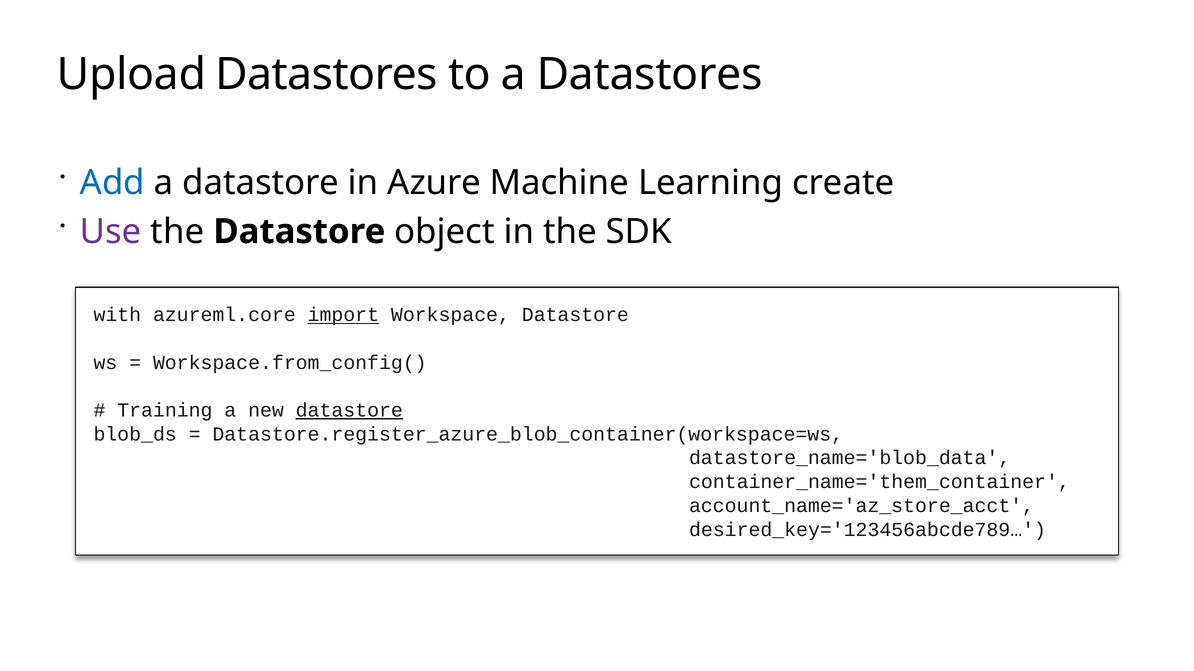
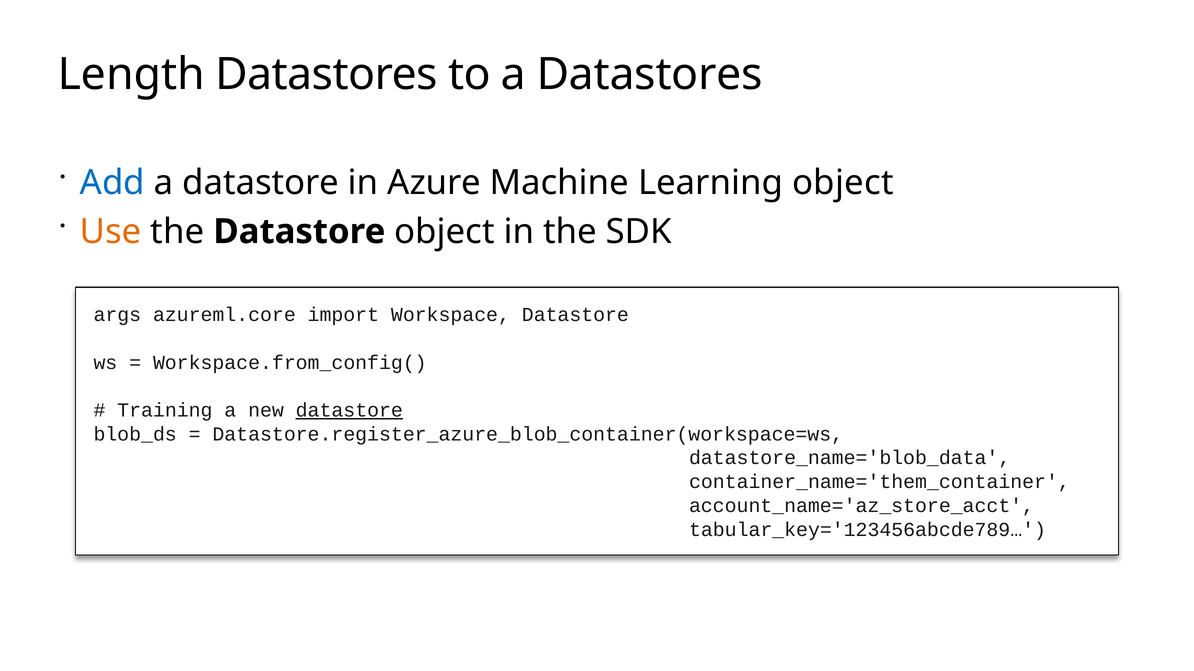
Upload: Upload -> Length (131, 75)
Learning create: create -> object (843, 183)
Use colour: purple -> orange (111, 232)
with: with -> args (117, 315)
import underline: present -> none (343, 315)
desired_key='123456abcde789…: desired_key='123456abcde789… -> tabular_key='123456abcde789… (868, 530)
